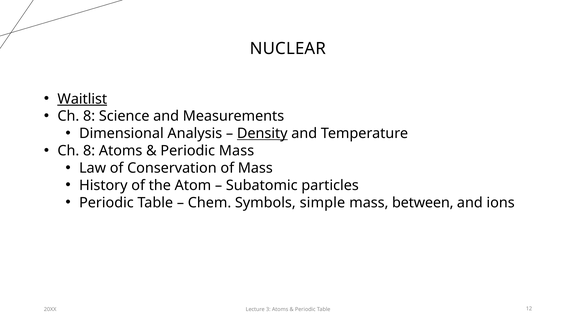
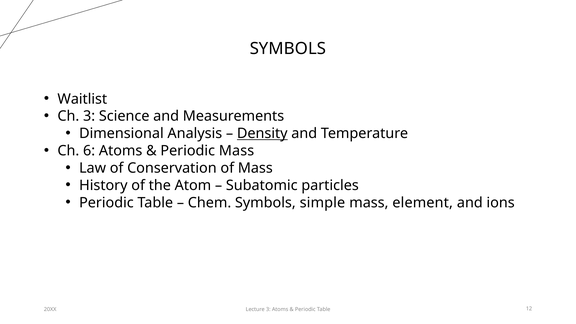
NUCLEAR: NUCLEAR -> SYMBOLS (288, 48)
Waitlist underline: present -> none (82, 99)
8: 8 -> 3 (89, 116)
8: 8 -> 6 (89, 151)
between: between -> element (423, 203)
